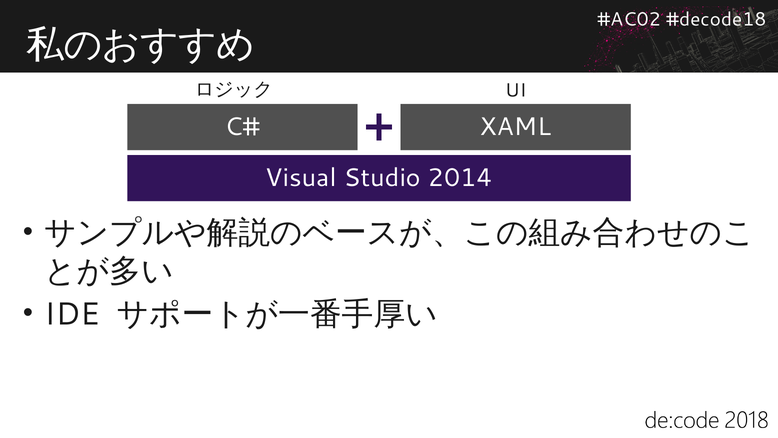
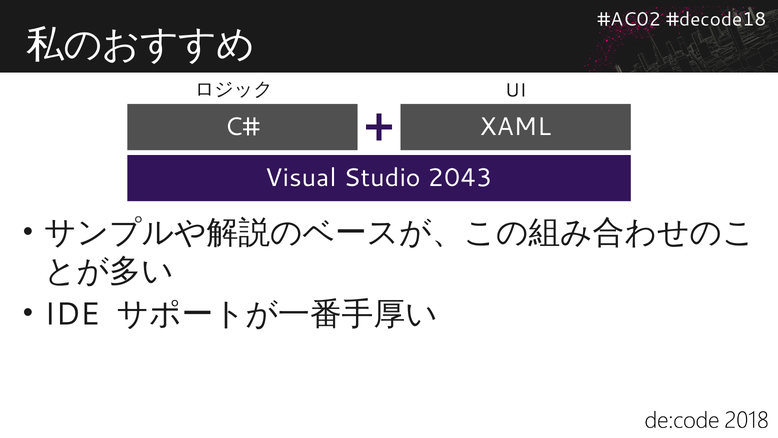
2014: 2014 -> 2043 (460, 178)
